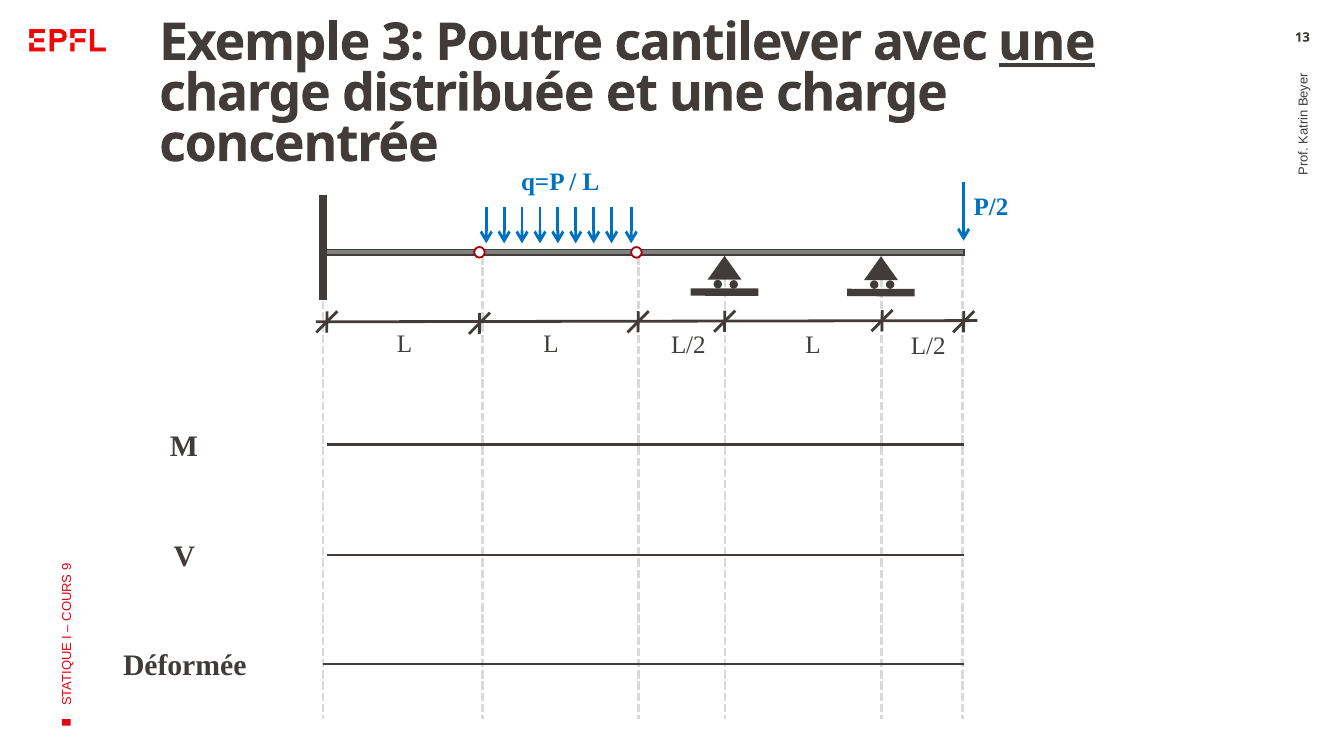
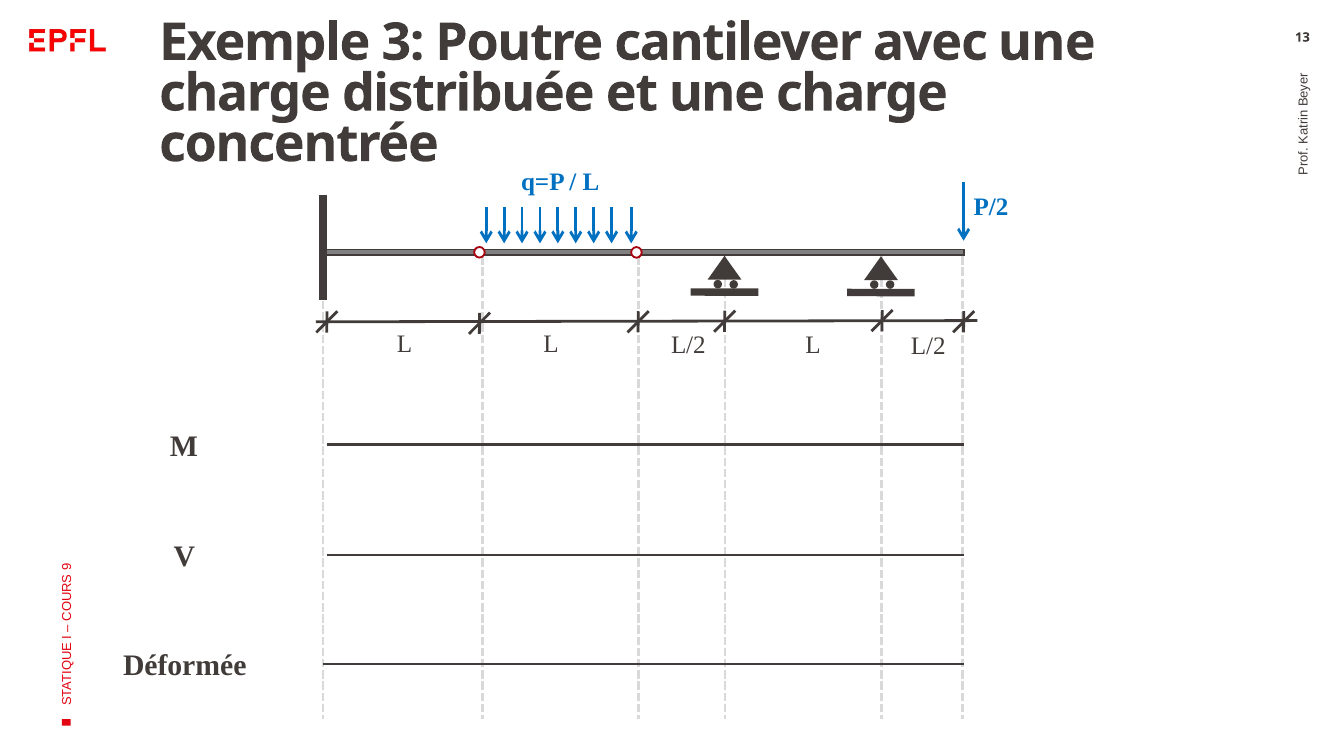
une underline: present -> none (1047, 43)
